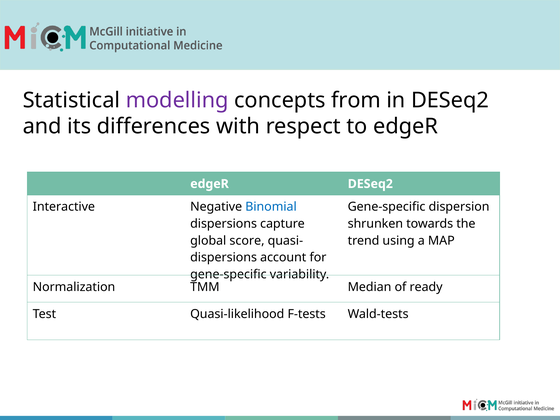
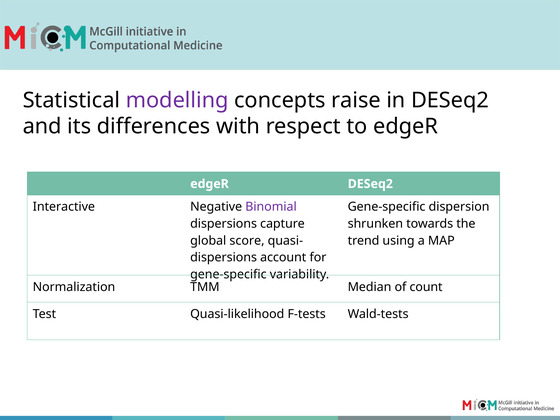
from: from -> raise (356, 100)
Binomial colour: blue -> purple (271, 207)
ready: ready -> count (426, 287)
